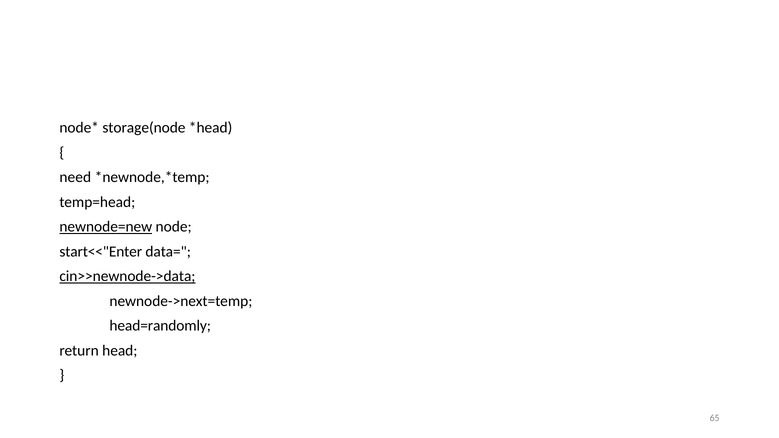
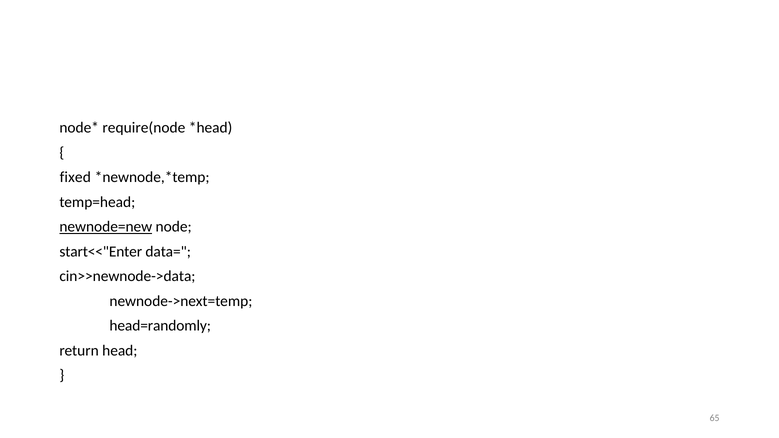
storage(node: storage(node -> require(node (144, 128)
need: need -> fixed (75, 177)
cin>>newnode->data underline: present -> none (127, 276)
